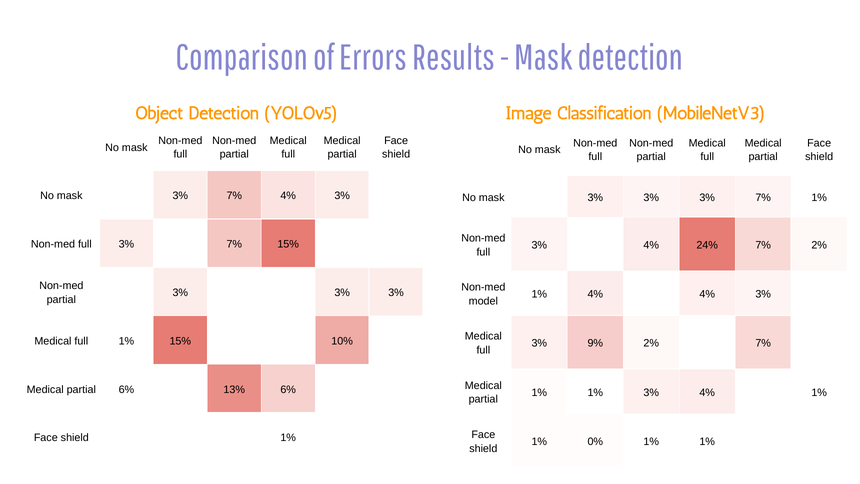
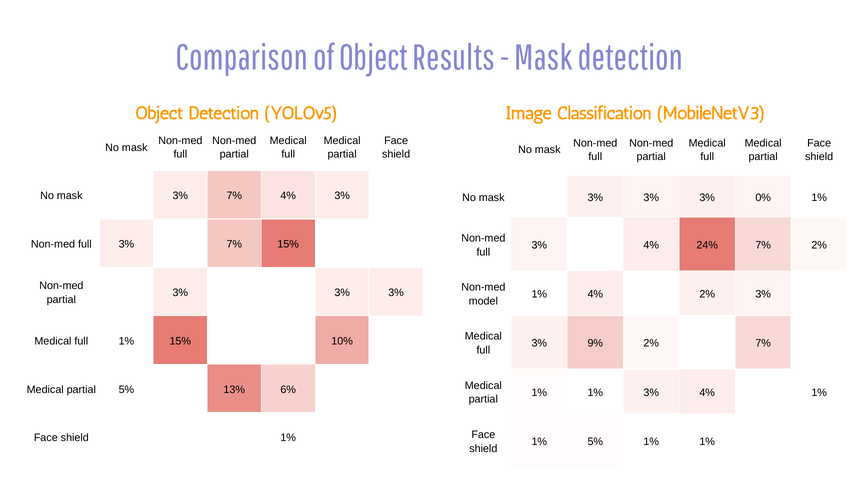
of Errors: Errors -> Object (373, 58)
3% 3% 7%: 7% -> 0% (763, 197)
4% 4%: 4% -> 2% (707, 294)
partial 6%: 6% -> 5% (126, 389)
1% 0%: 0% -> 5% (595, 441)
